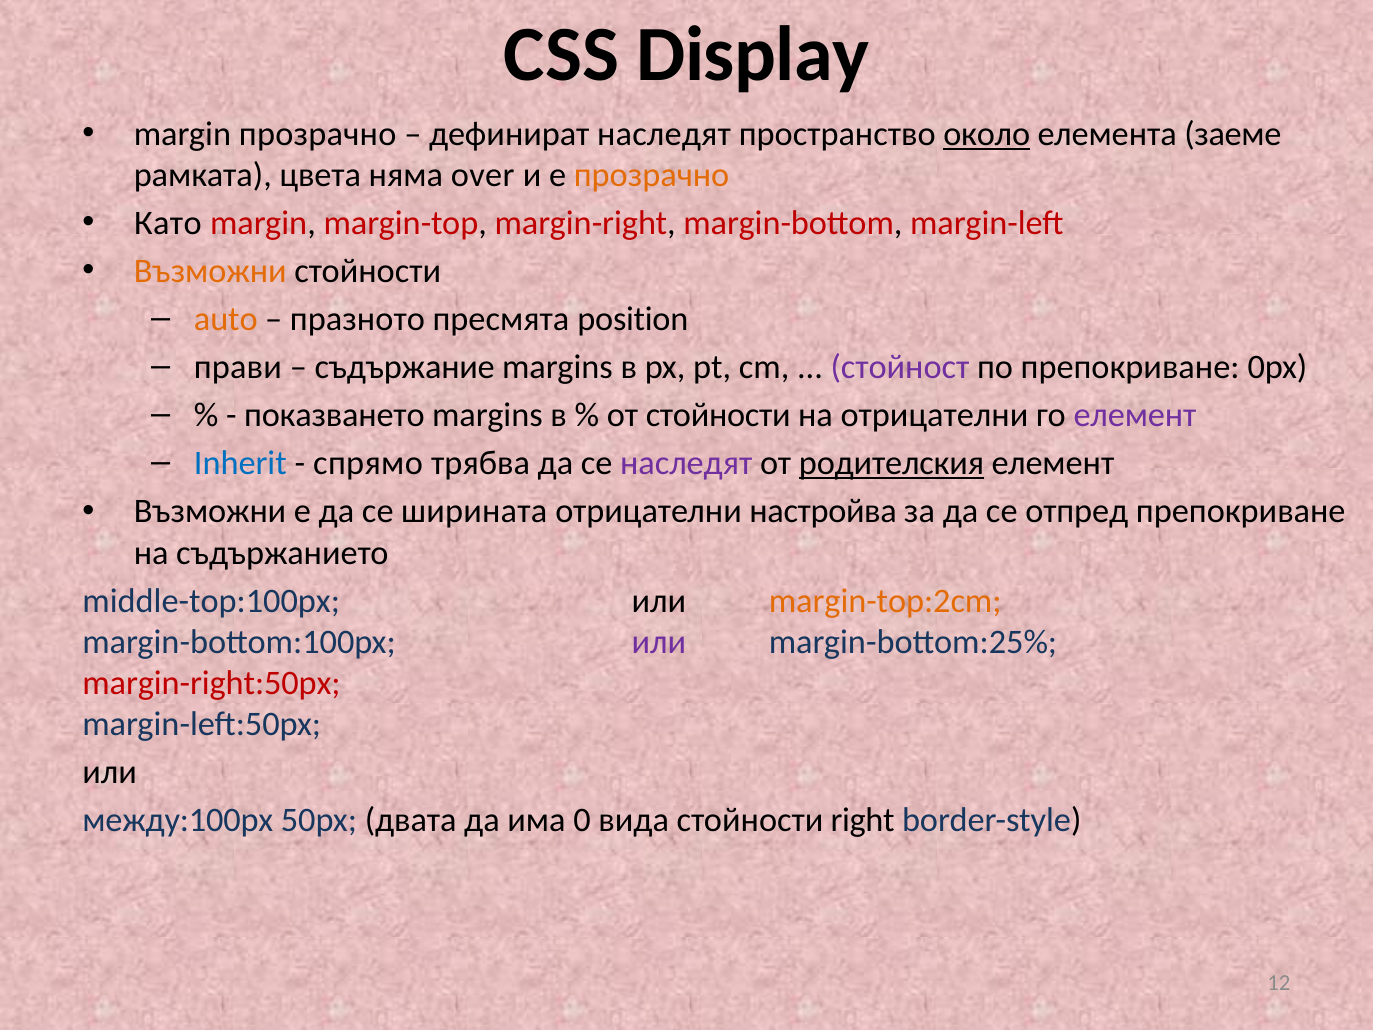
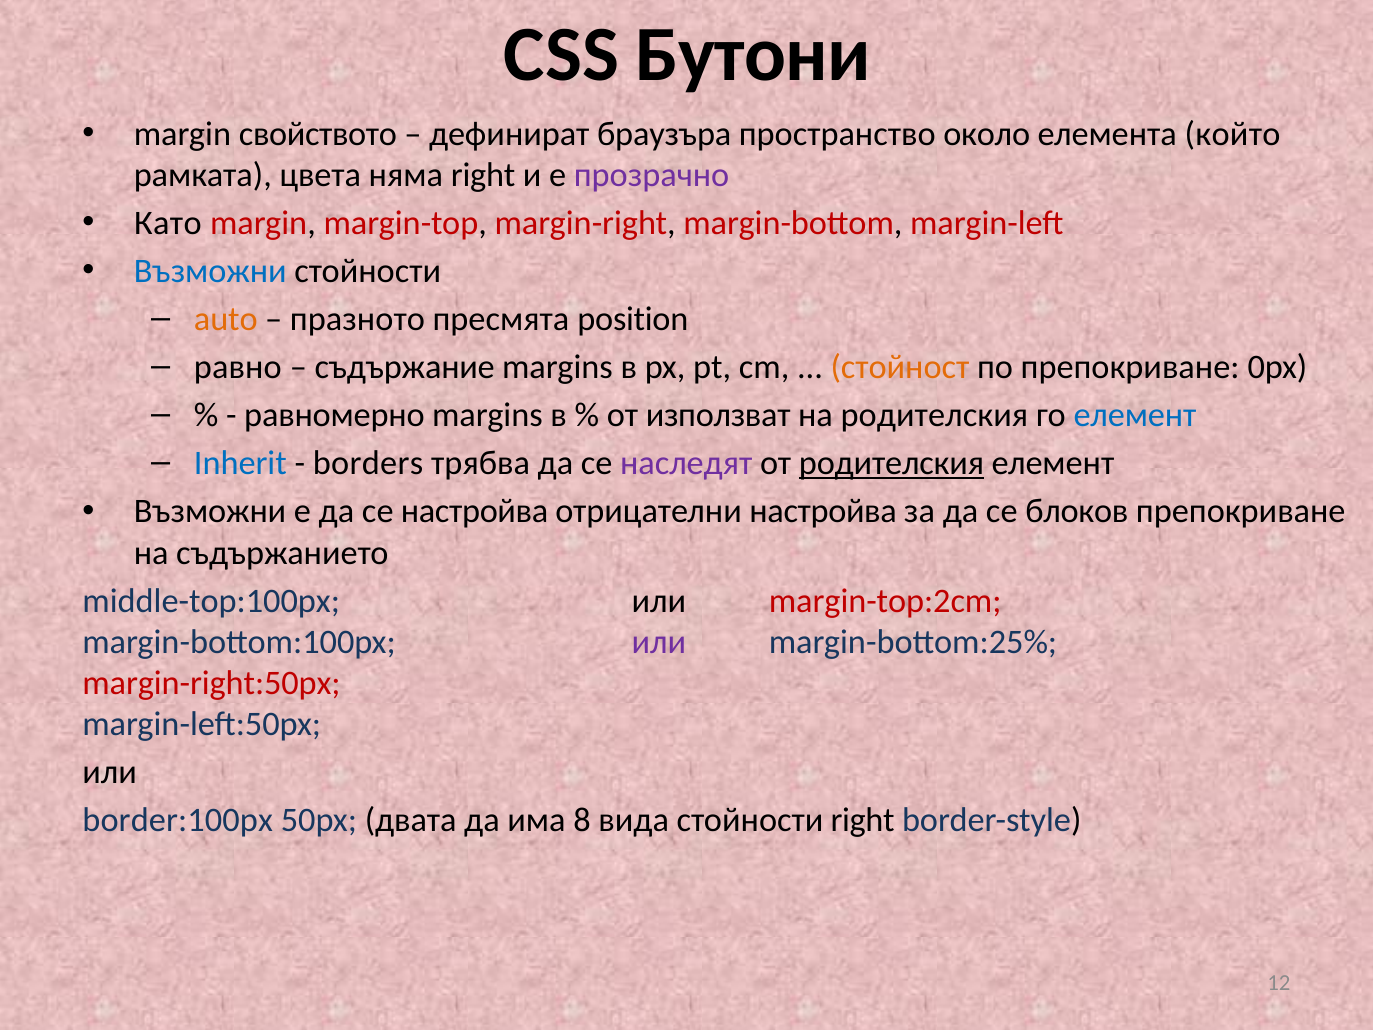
Display: Display -> Бутони (753, 55)
margin прозрачно: прозрачно -> свойството (318, 134)
дефинират наследят: наследят -> браузъра (664, 134)
около underline: present -> none (987, 134)
заеме: заеме -> който (1233, 134)
няма over: over -> right (483, 175)
прозрачно colour: orange -> purple (652, 175)
Възможни colour: orange -> blue (210, 271)
прави: прави -> равно (238, 367)
стойност colour: purple -> orange (900, 367)
показването: показването -> равномерно (334, 415)
от стойности: стойности -> използват (718, 415)
на отрицателни: отрицателни -> родителския (934, 415)
елемент colour: purple -> blue (1135, 415)
спрямо: спрямо -> borders (368, 463)
се ширината: ширината -> настройва (475, 511)
отпред: отпред -> блоков (1077, 511)
margin-top:2cm colour: orange -> red (885, 601)
между:100px: между:100px -> border:100px (178, 820)
0: 0 -> 8 (582, 820)
